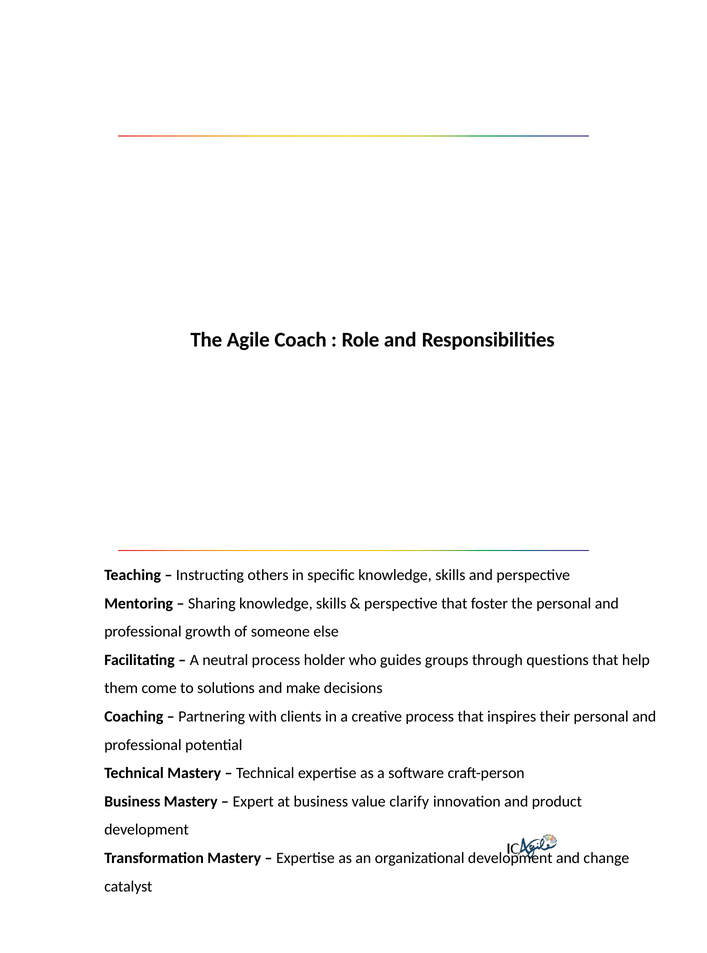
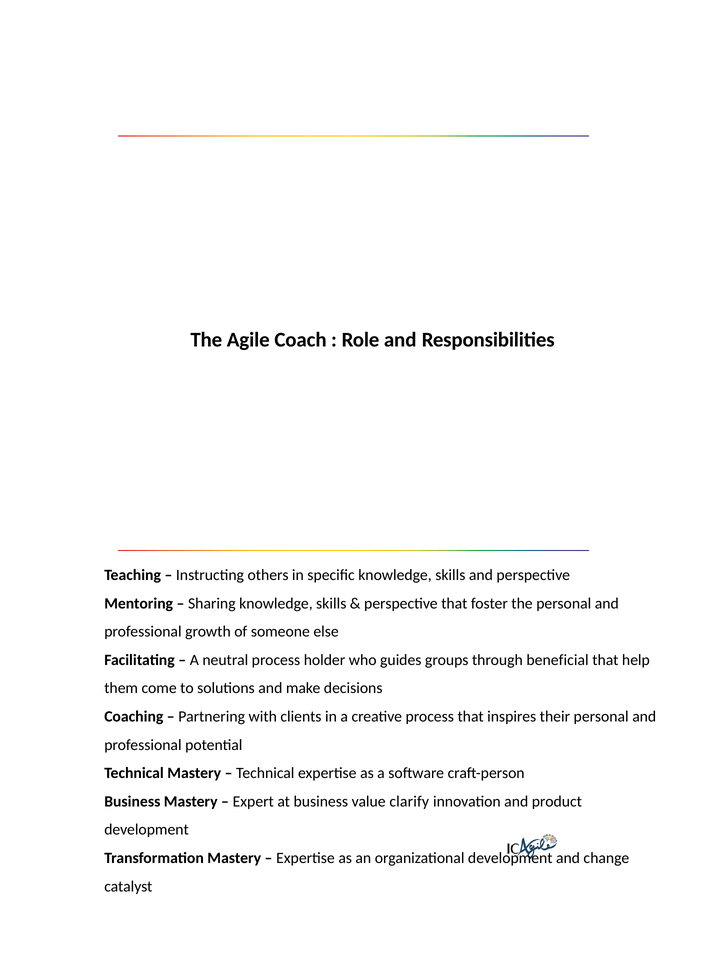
questions: questions -> beneficial (558, 660)
